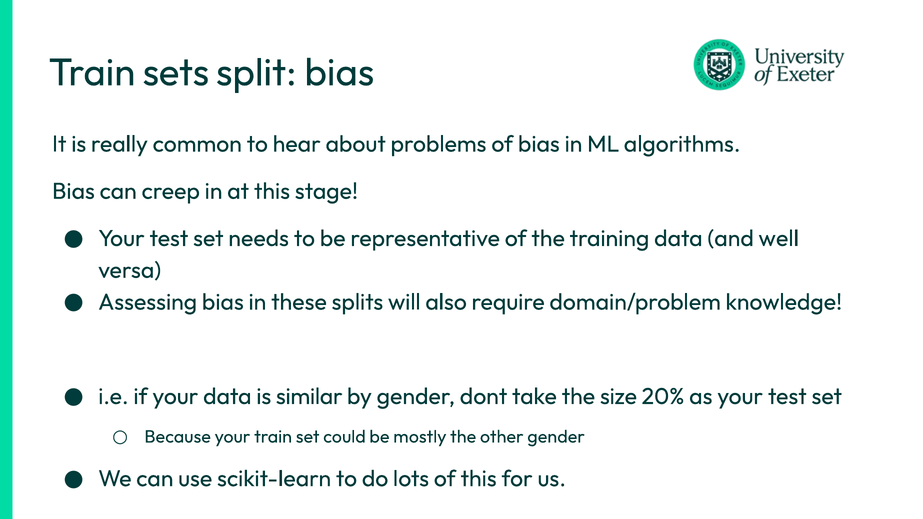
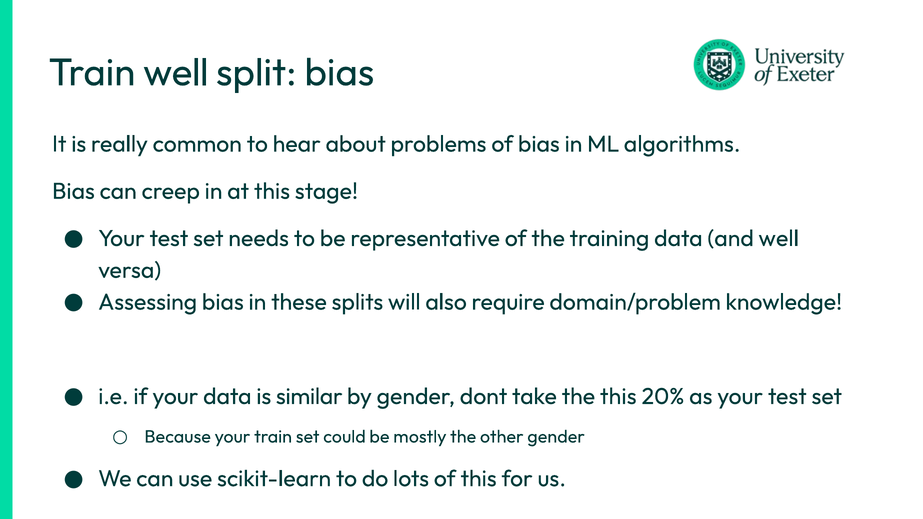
Train sets: sets -> well (176, 73)
the size: size -> this (618, 397)
